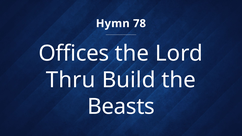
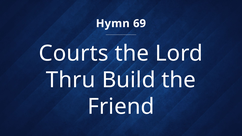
78: 78 -> 69 (140, 23)
Offices: Offices -> Courts (74, 53)
Beasts: Beasts -> Friend (121, 107)
